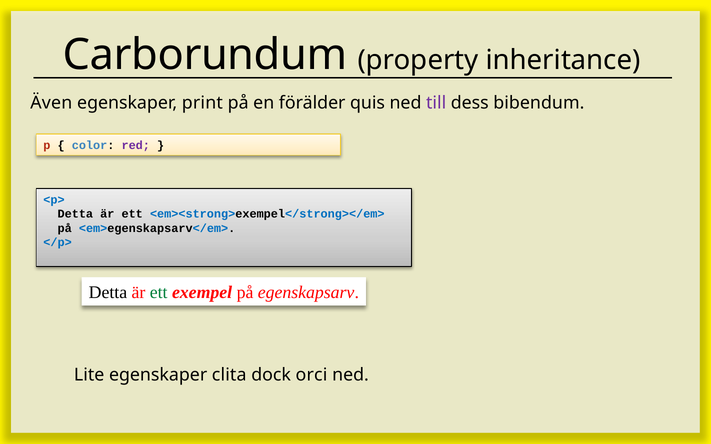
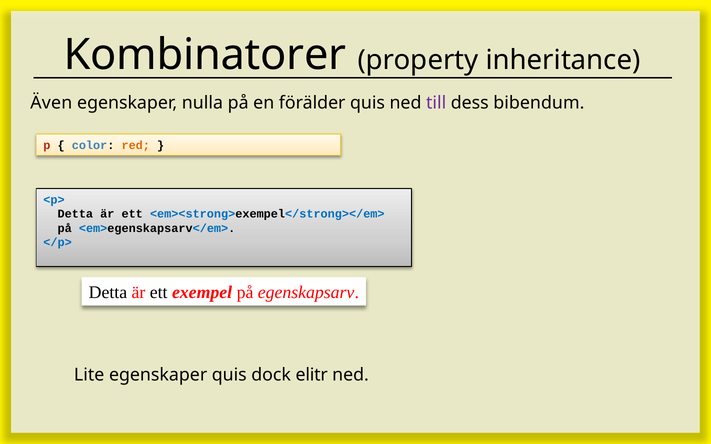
Carborundum: Carborundum -> Kombinatorer (205, 55)
print: print -> nulla (202, 103)
red colour: purple -> orange (136, 146)
ett colour: green -> black (159, 293)
egenskaper clita: clita -> quis (229, 375)
orci: orci -> elitr (312, 375)
